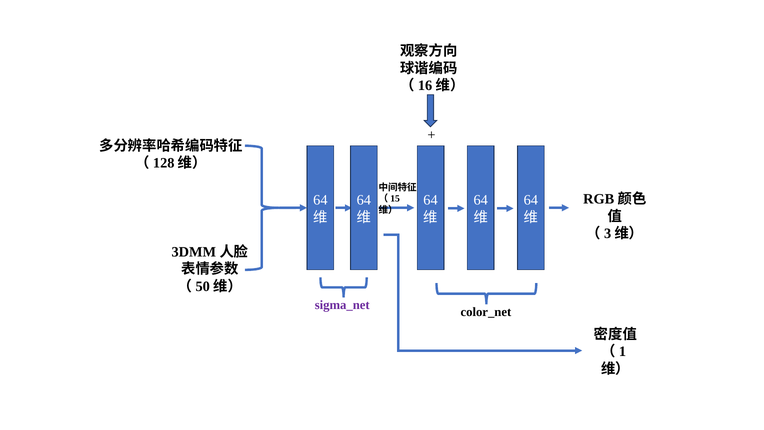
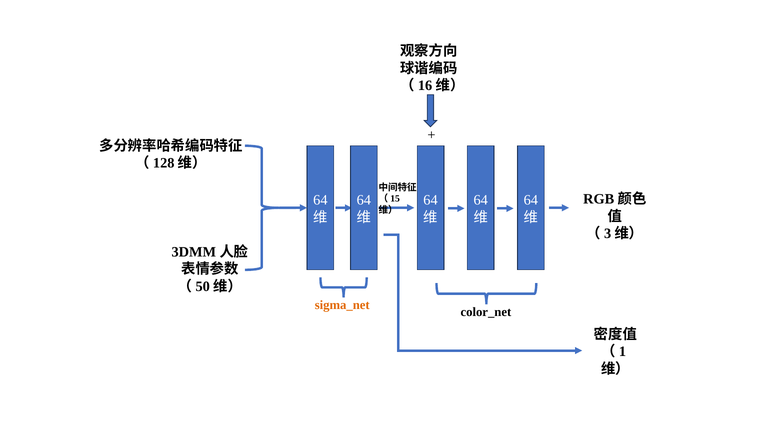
sigma_net colour: purple -> orange (342, 305)
